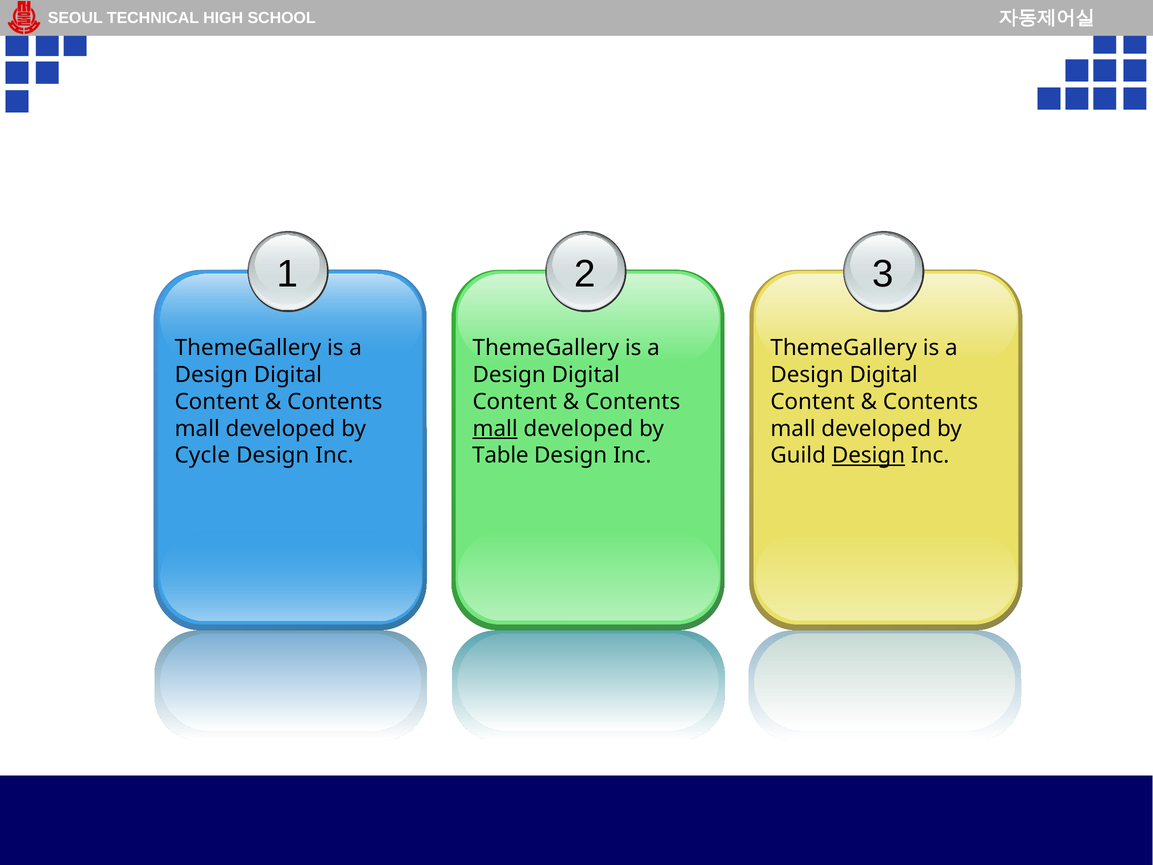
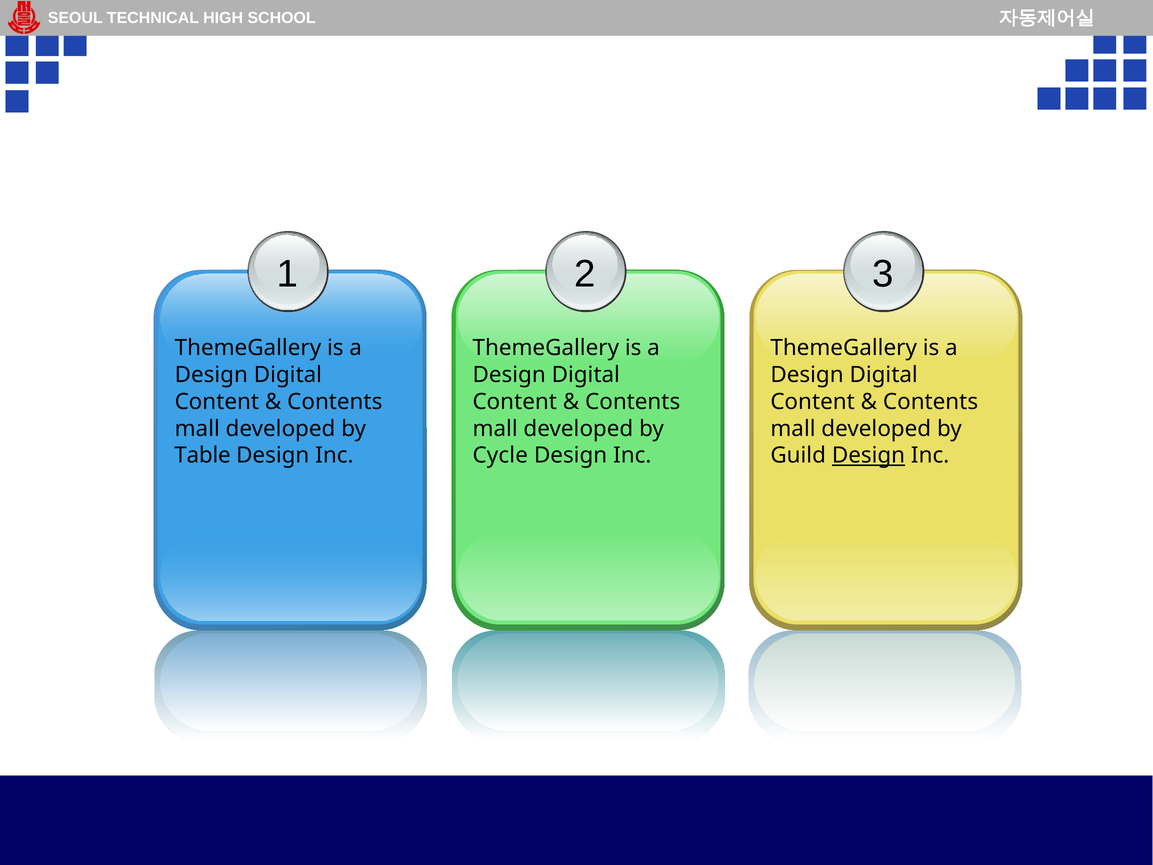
mall underline: present -> none (495, 429)
Cycle: Cycle -> Table (203, 455)
Table: Table -> Cycle (500, 455)
